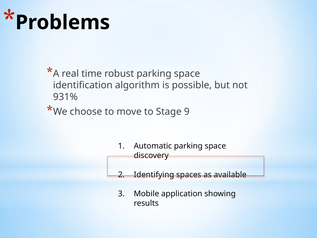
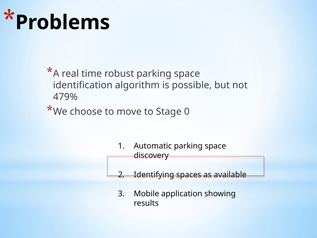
931%: 931% -> 479% (65, 97)
9: 9 -> 0 (187, 112)
